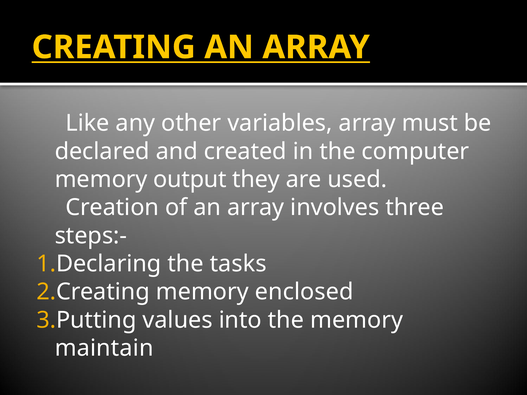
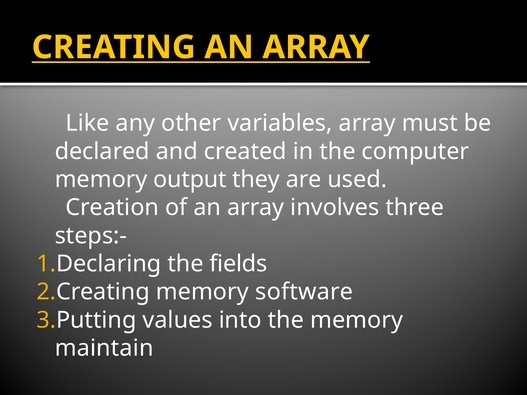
tasks: tasks -> fields (238, 264)
enclosed: enclosed -> software (304, 292)
